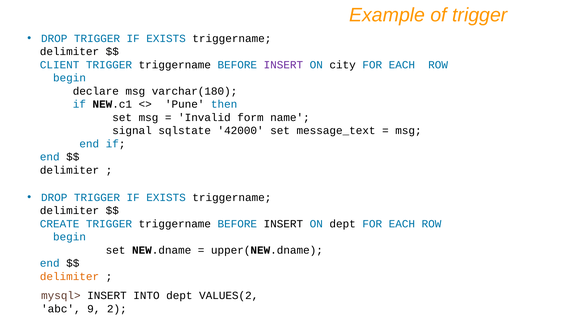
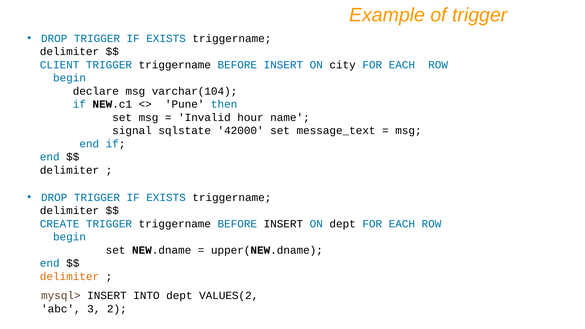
INSERT colour: purple -> blue (283, 65)
varchar(180: varchar(180 -> varchar(104 (195, 91)
form: form -> hour (250, 118)
9: 9 -> 3 (94, 309)
